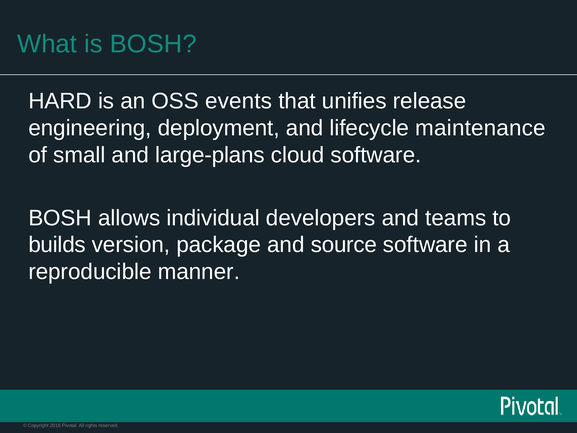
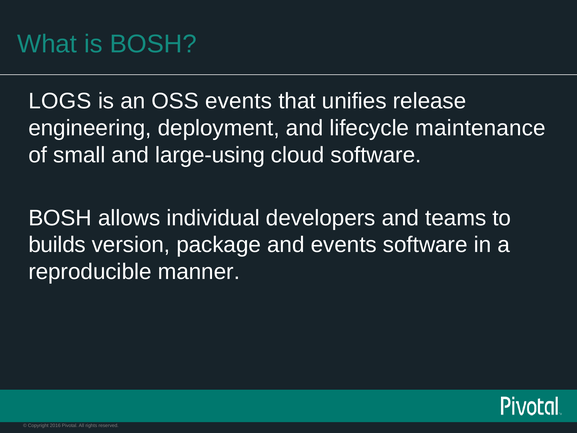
HARD: HARD -> LOGS (60, 101)
large-plans: large-plans -> large-using (210, 155)
and source: source -> events (344, 245)
